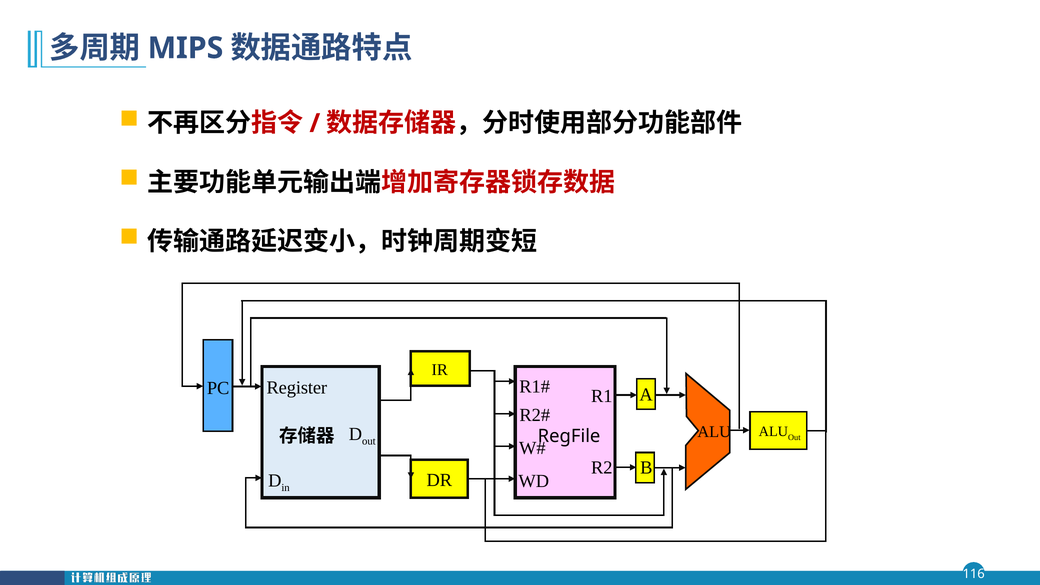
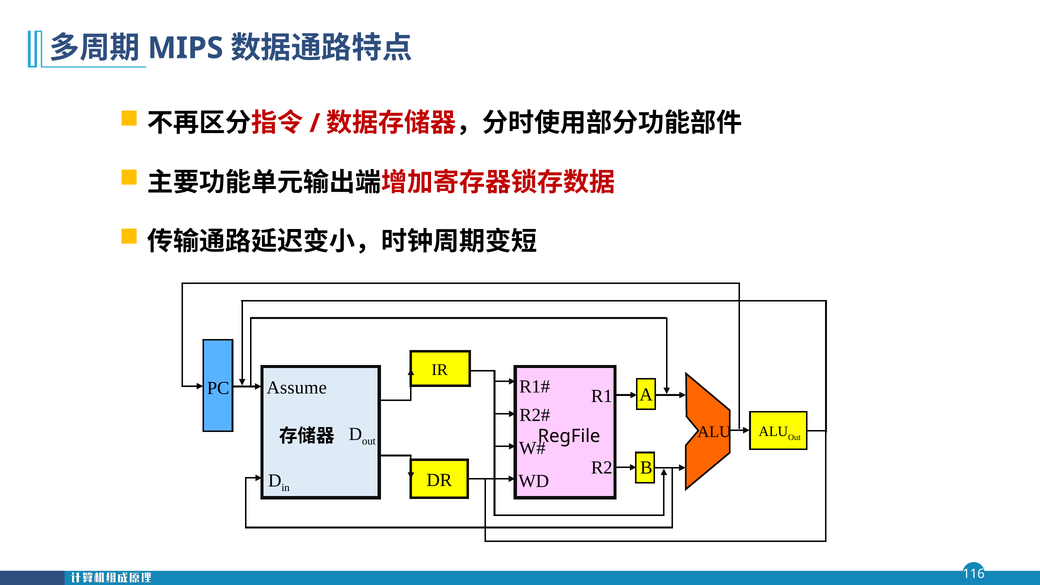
Register: Register -> Assume (297, 387)
